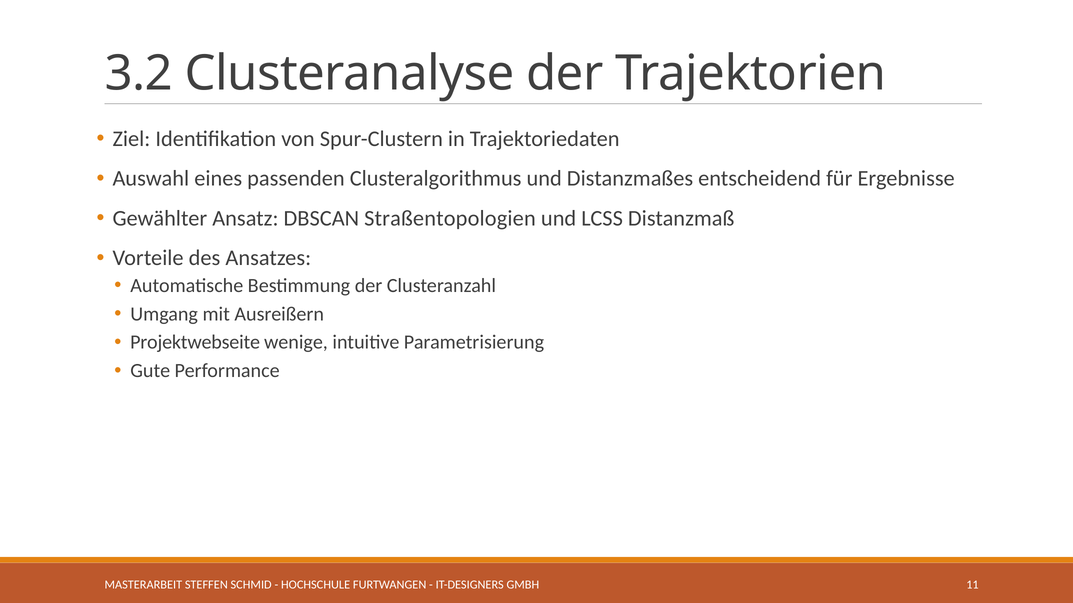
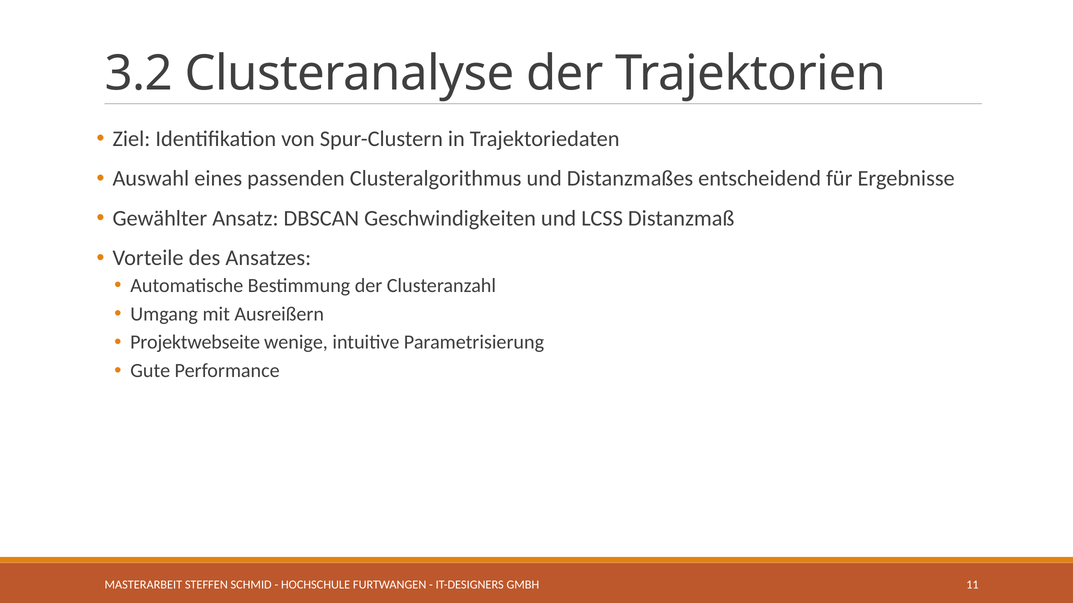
Straßentopologien: Straßentopologien -> Geschwindigkeiten (450, 219)
